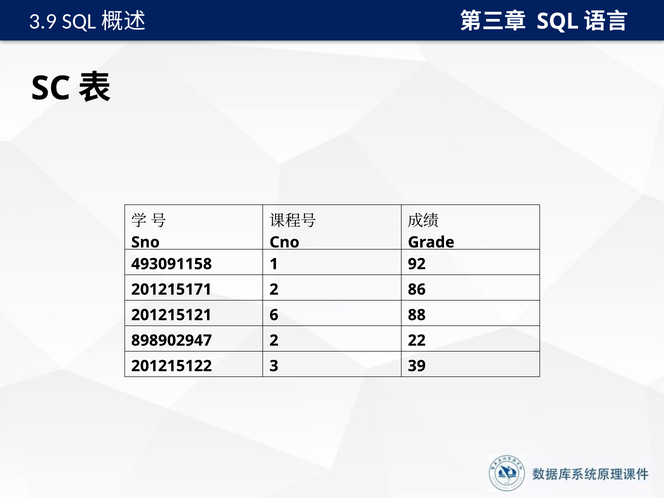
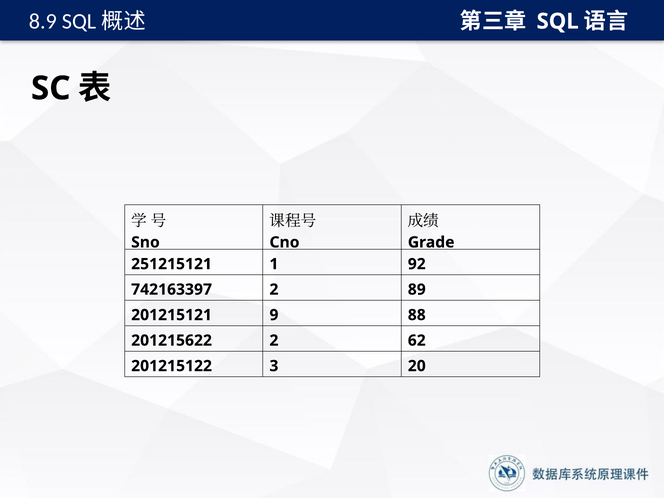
3.9: 3.9 -> 8.9 (43, 22)
493091158: 493091158 -> 251215121 (172, 264)
201215171: 201215171 -> 742163397 (172, 290)
86: 86 -> 89 (417, 290)
6: 6 -> 9 (274, 315)
898902947: 898902947 -> 201215622 (172, 340)
22: 22 -> 62 (417, 340)
39: 39 -> 20 (417, 366)
